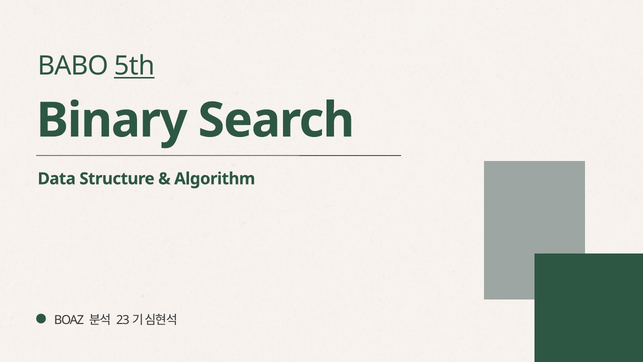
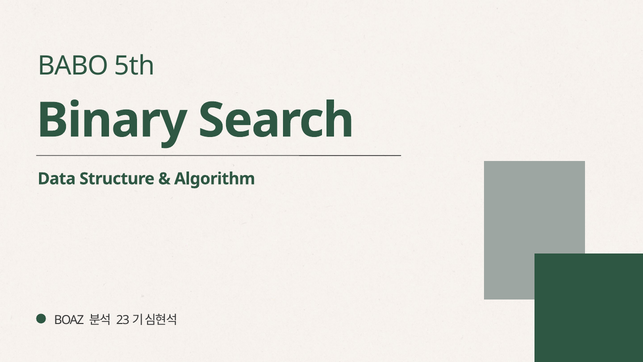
5th underline: present -> none (134, 66)
